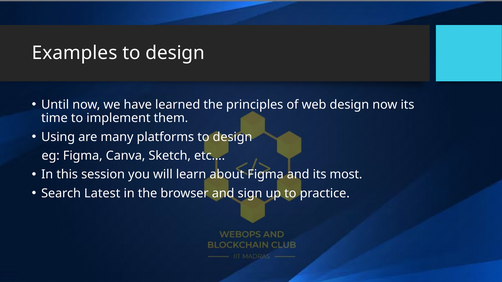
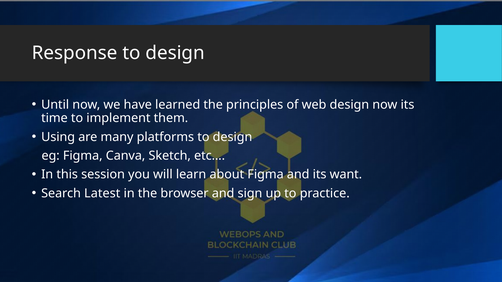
Examples: Examples -> Response (75, 53)
most: most -> want (346, 175)
